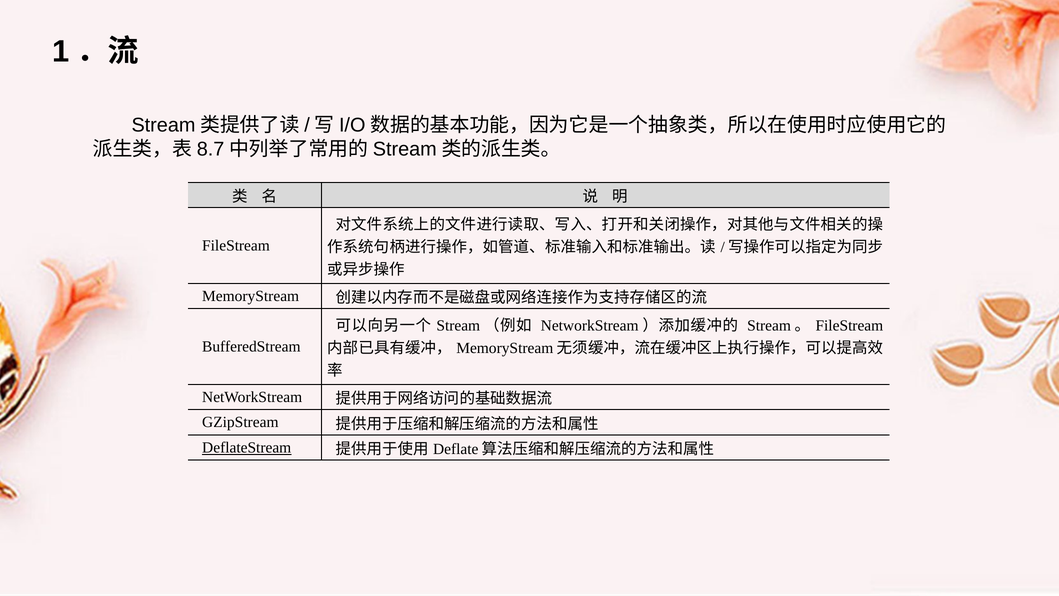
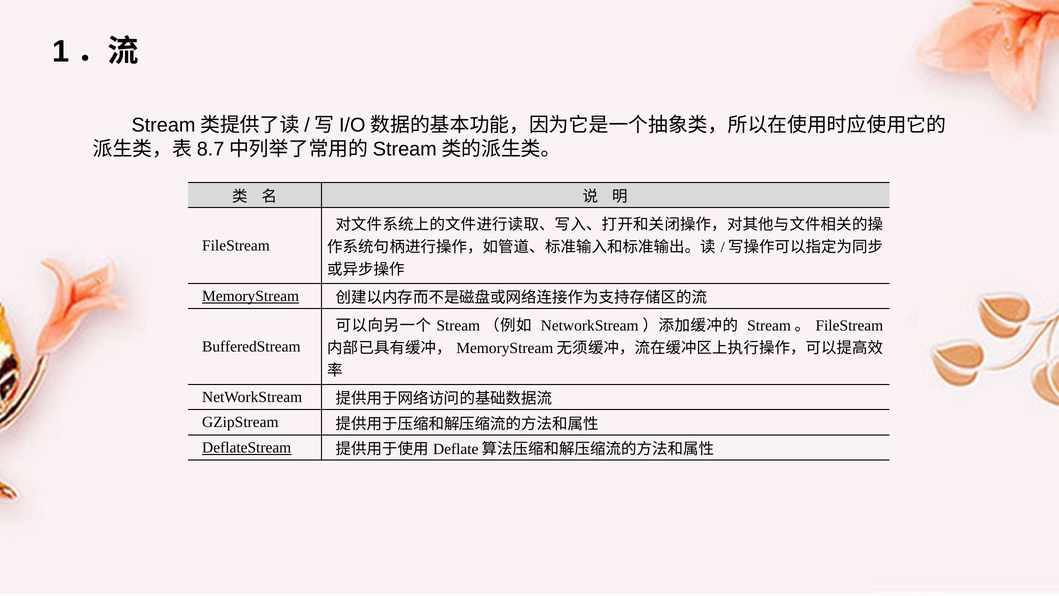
MemoryStream underline: none -> present (251, 296)
